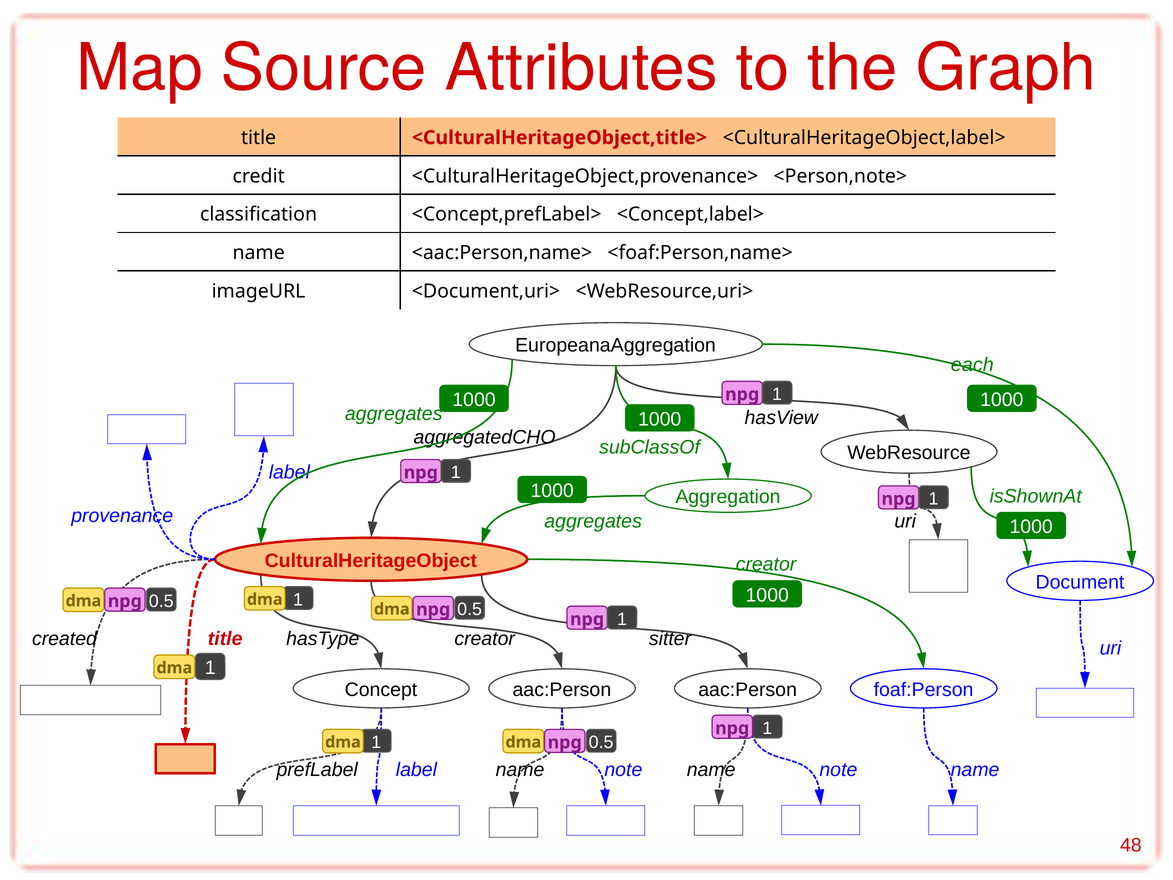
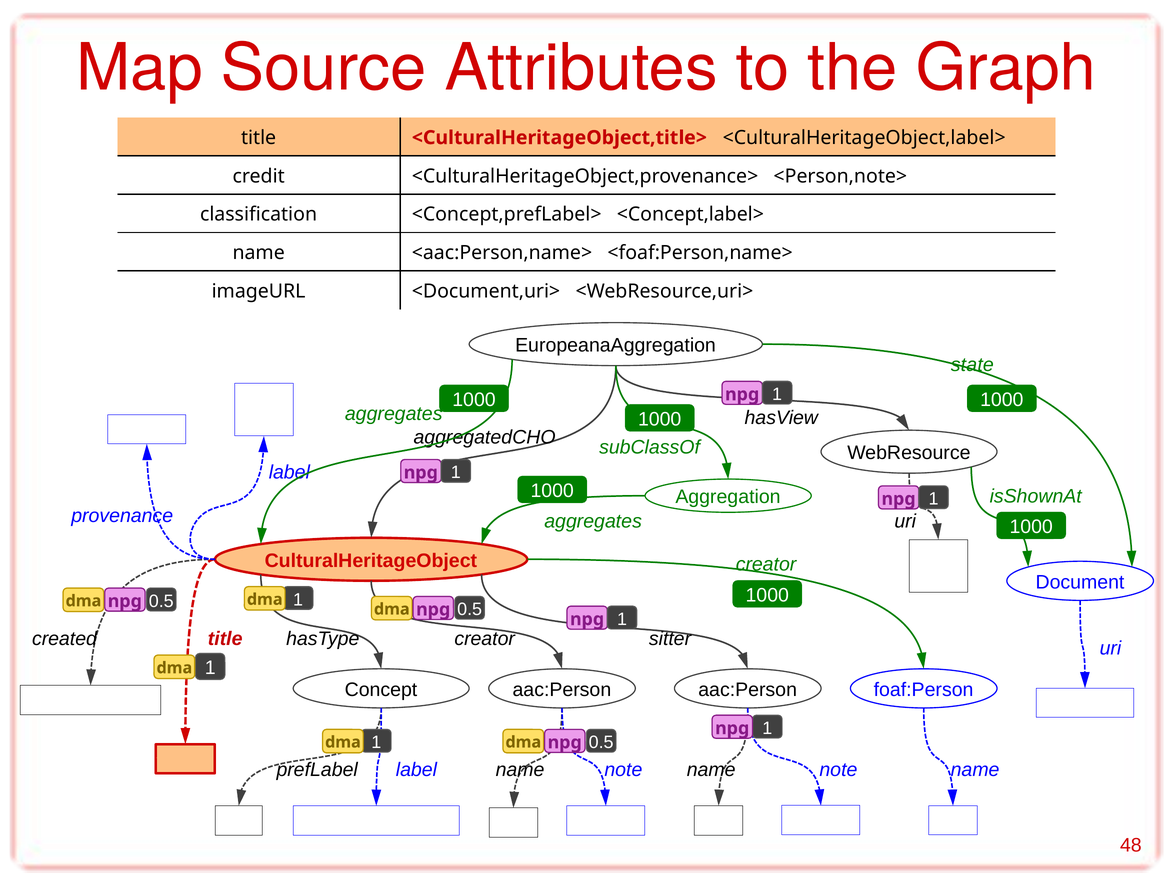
each: each -> state (972, 365)
